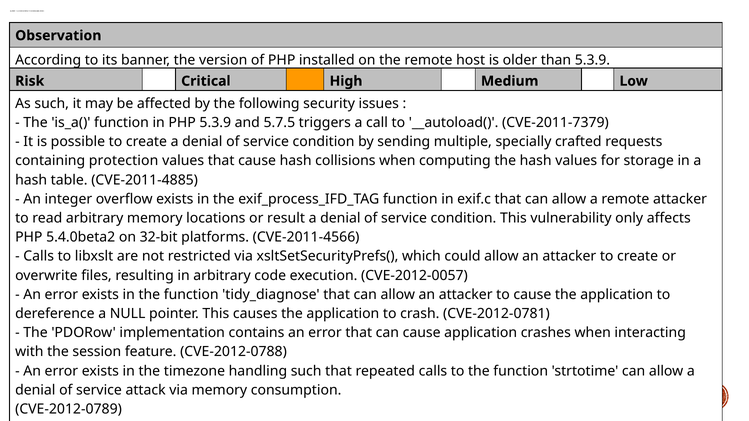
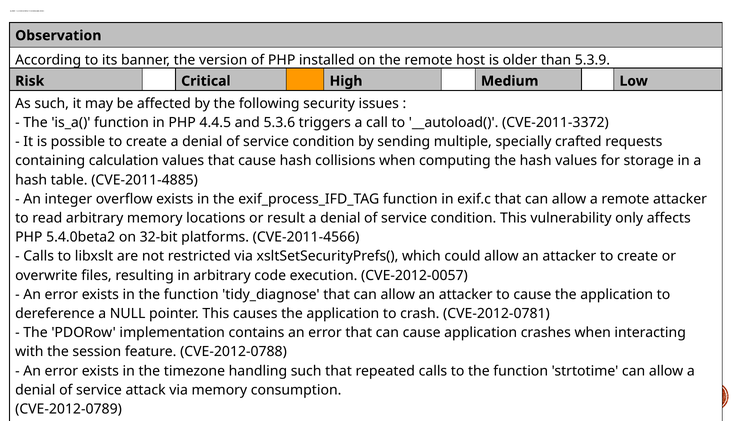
PHP 5.3.9: 5.3.9 -> 4.4.5 (215, 123)
5.7.5: 5.7.5 -> 5.3.6 (279, 123)
CVE-2011-7379: CVE-2011-7379 -> CVE-2011-3372 (555, 123)
protection: protection -> calculation (124, 161)
